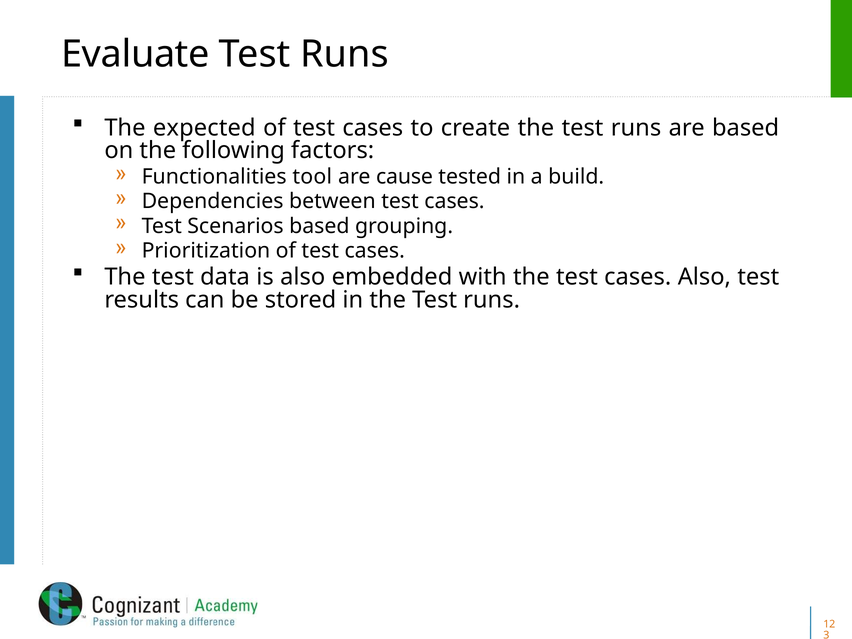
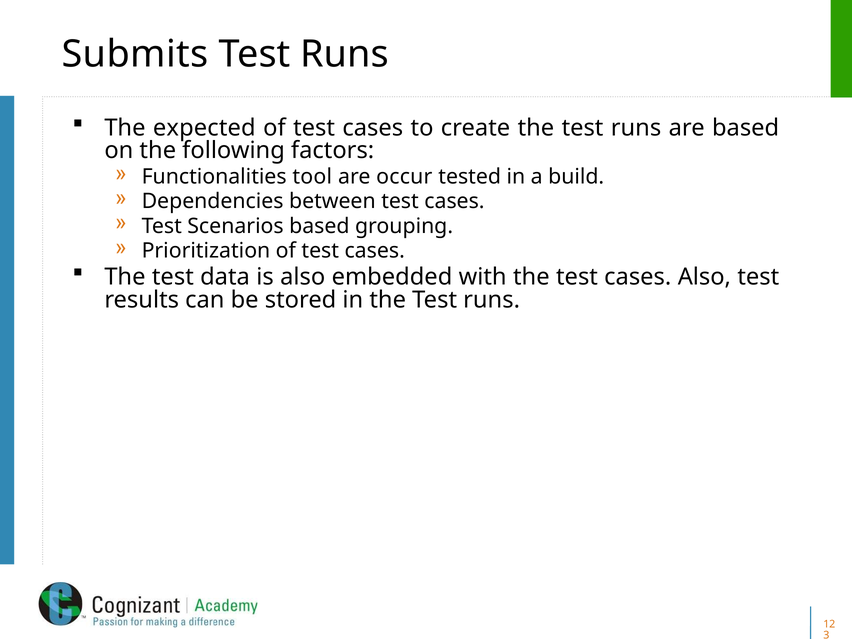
Evaluate: Evaluate -> Submits (135, 54)
cause: cause -> occur (404, 177)
